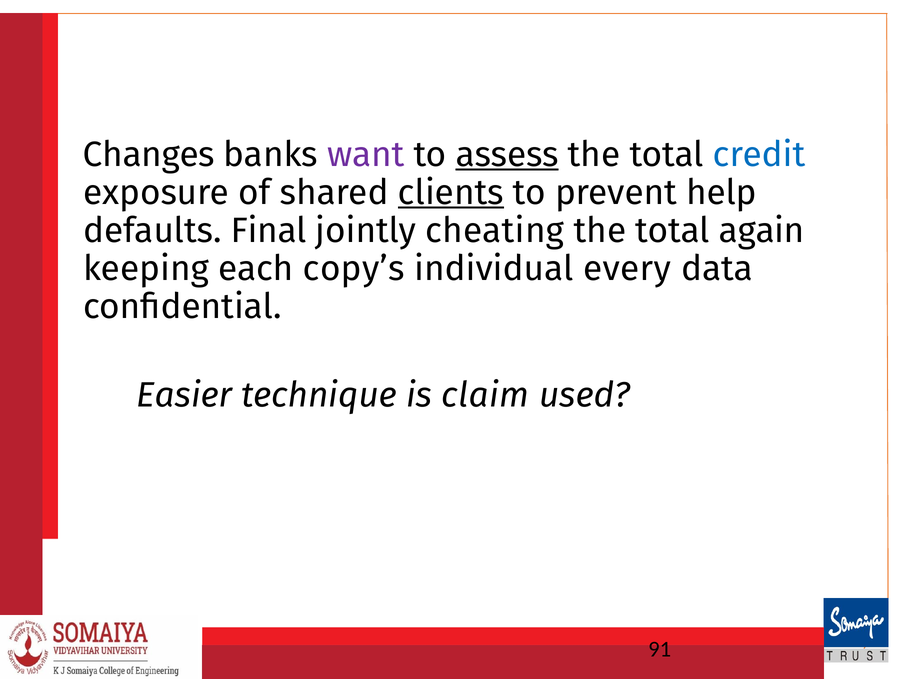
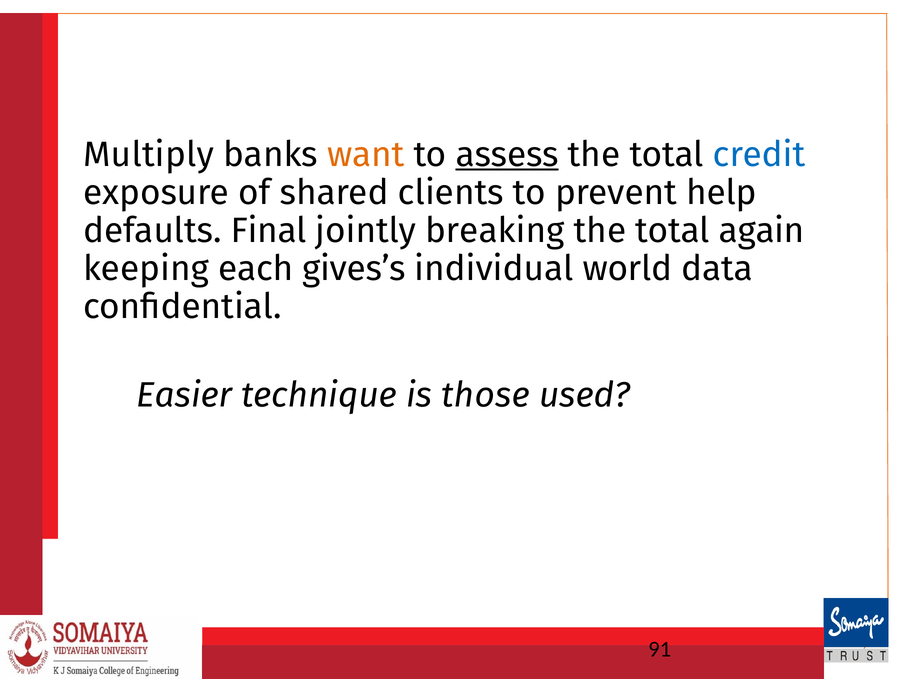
Changes: Changes -> Multiply (149, 154)
want colour: purple -> orange (366, 154)
clients underline: present -> none (451, 192)
cheating: cheating -> breaking (495, 230)
copy’s: copy’s -> gives’s (354, 269)
every: every -> world (628, 269)
claim: claim -> those (485, 395)
